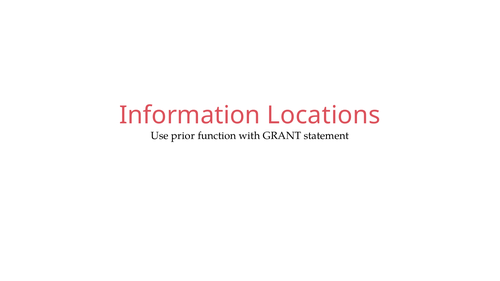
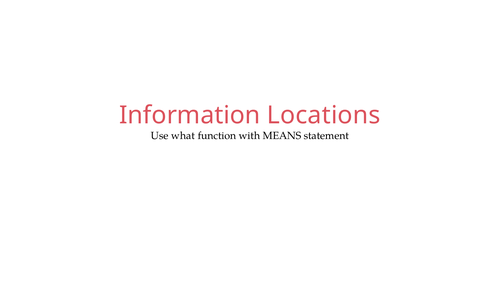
prior: prior -> what (183, 136)
GRANT: GRANT -> MEANS (282, 136)
